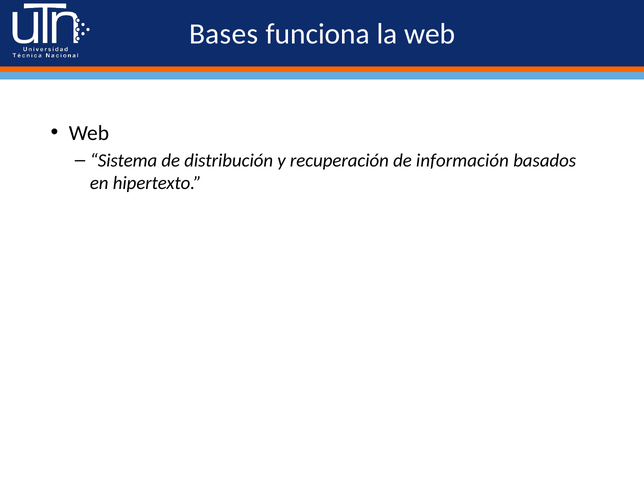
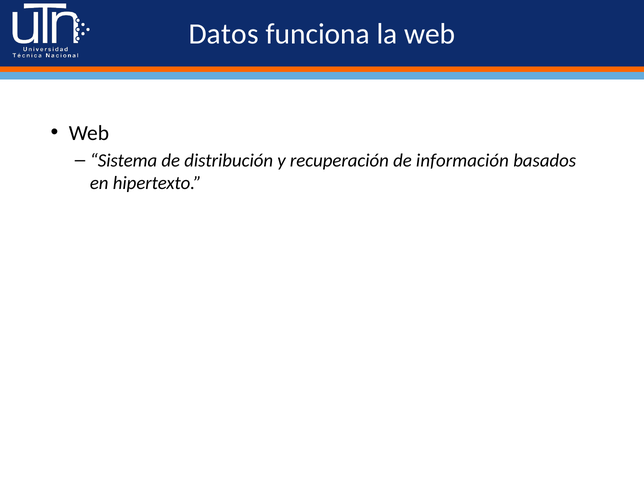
Bases: Bases -> Datos (224, 34)
